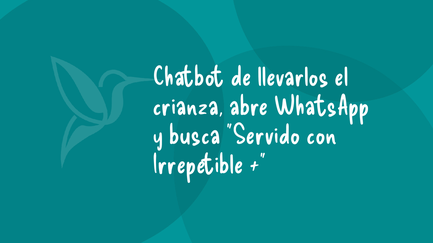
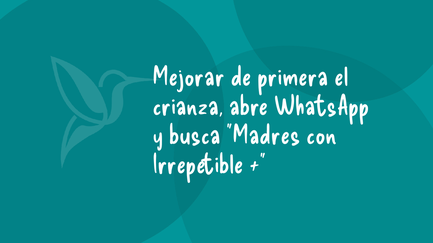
Chatbot: Chatbot -> Mejorar (189, 77)
llevarlos: llevarlos -> primera (293, 77)
Servido: Servido -> Madres (263, 136)
